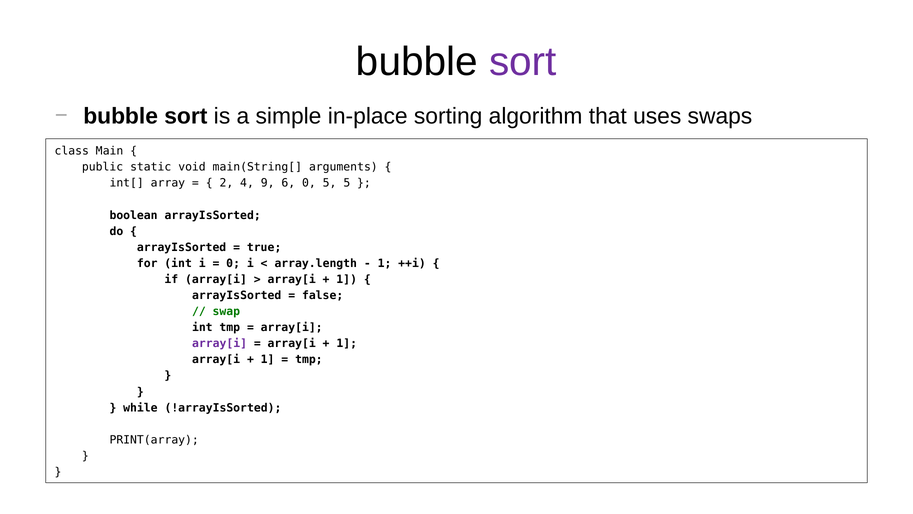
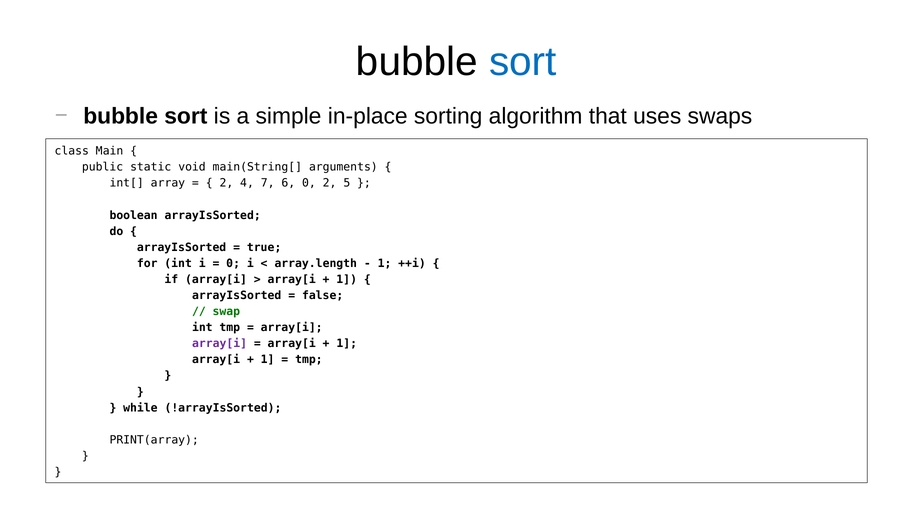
sort colour: purple -> blue (523, 62)
9: 9 -> 7 (268, 183)
0 5: 5 -> 2 (330, 183)
